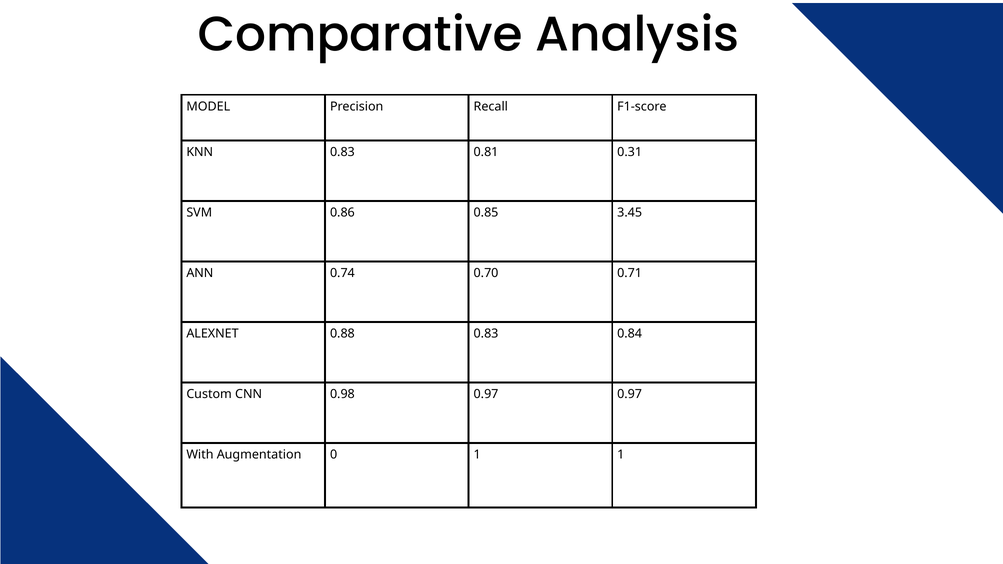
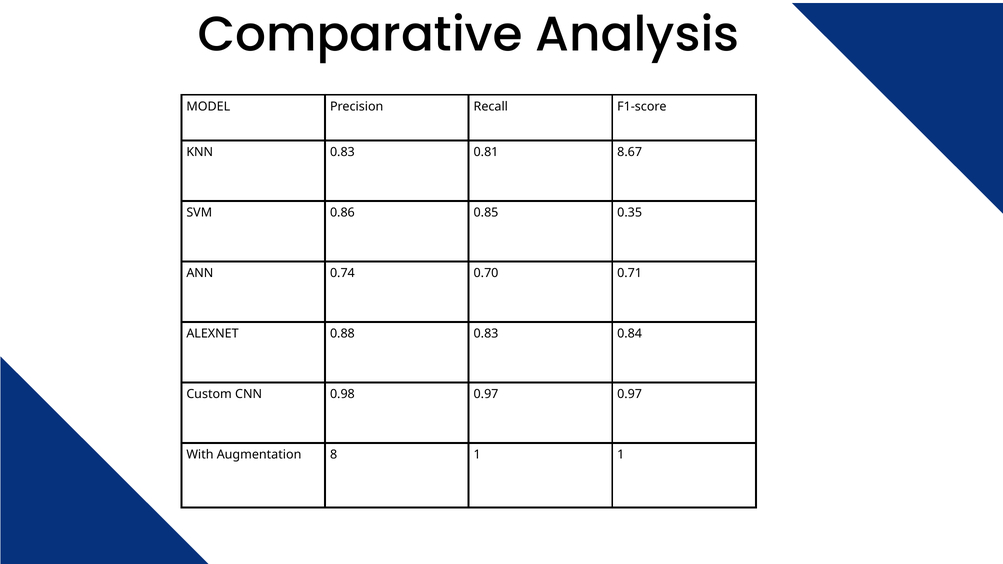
0.31: 0.31 -> 8.67 (630, 152)
3.45: 3.45 -> 0.35 (630, 213)
0: 0 -> 8 (334, 455)
